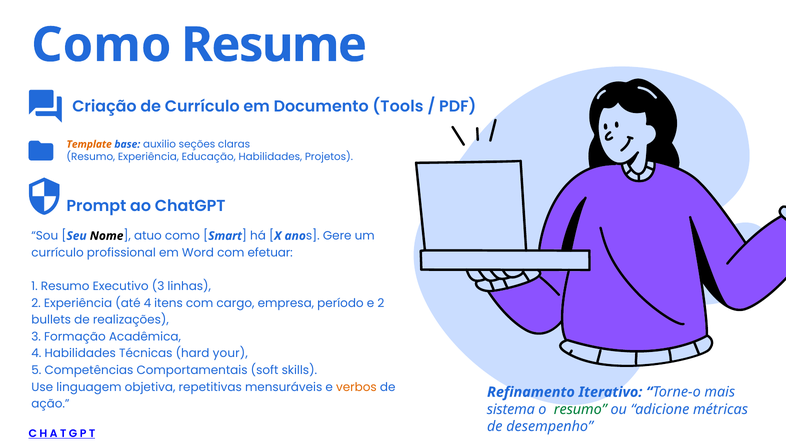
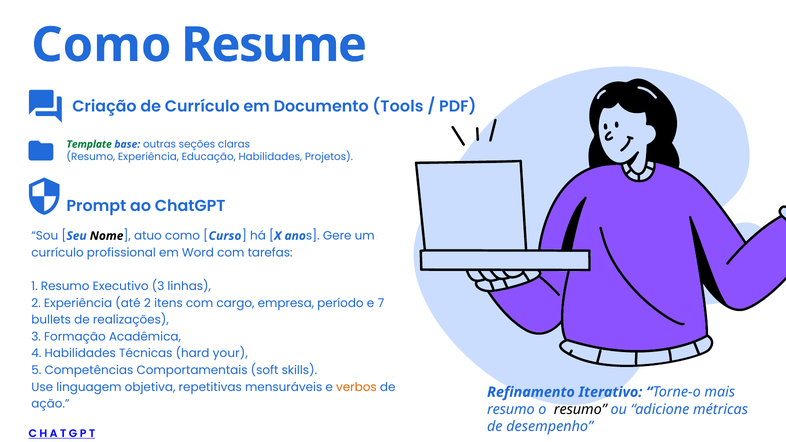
Template colour: orange -> green (89, 144)
auxilio: auxilio -> outras (160, 144)
Smart: Smart -> Curso (225, 236)
efetuar: efetuar -> tarefas (270, 253)
até 4: 4 -> 2 (147, 303)
e 2: 2 -> 7 (381, 303)
sistema: sistema -> resumo (511, 410)
resumo colour: green -> black (580, 410)
